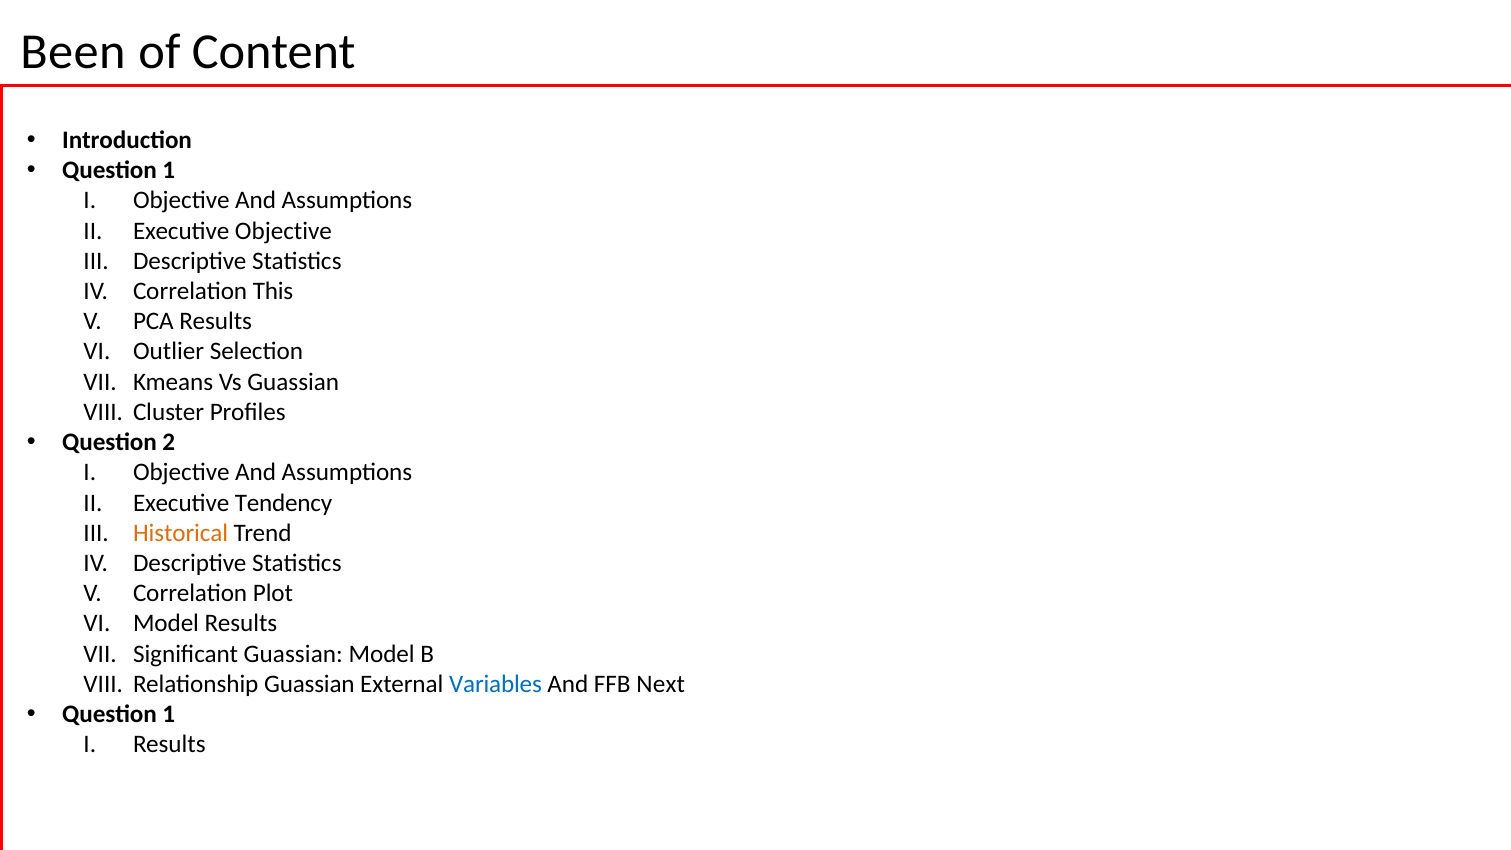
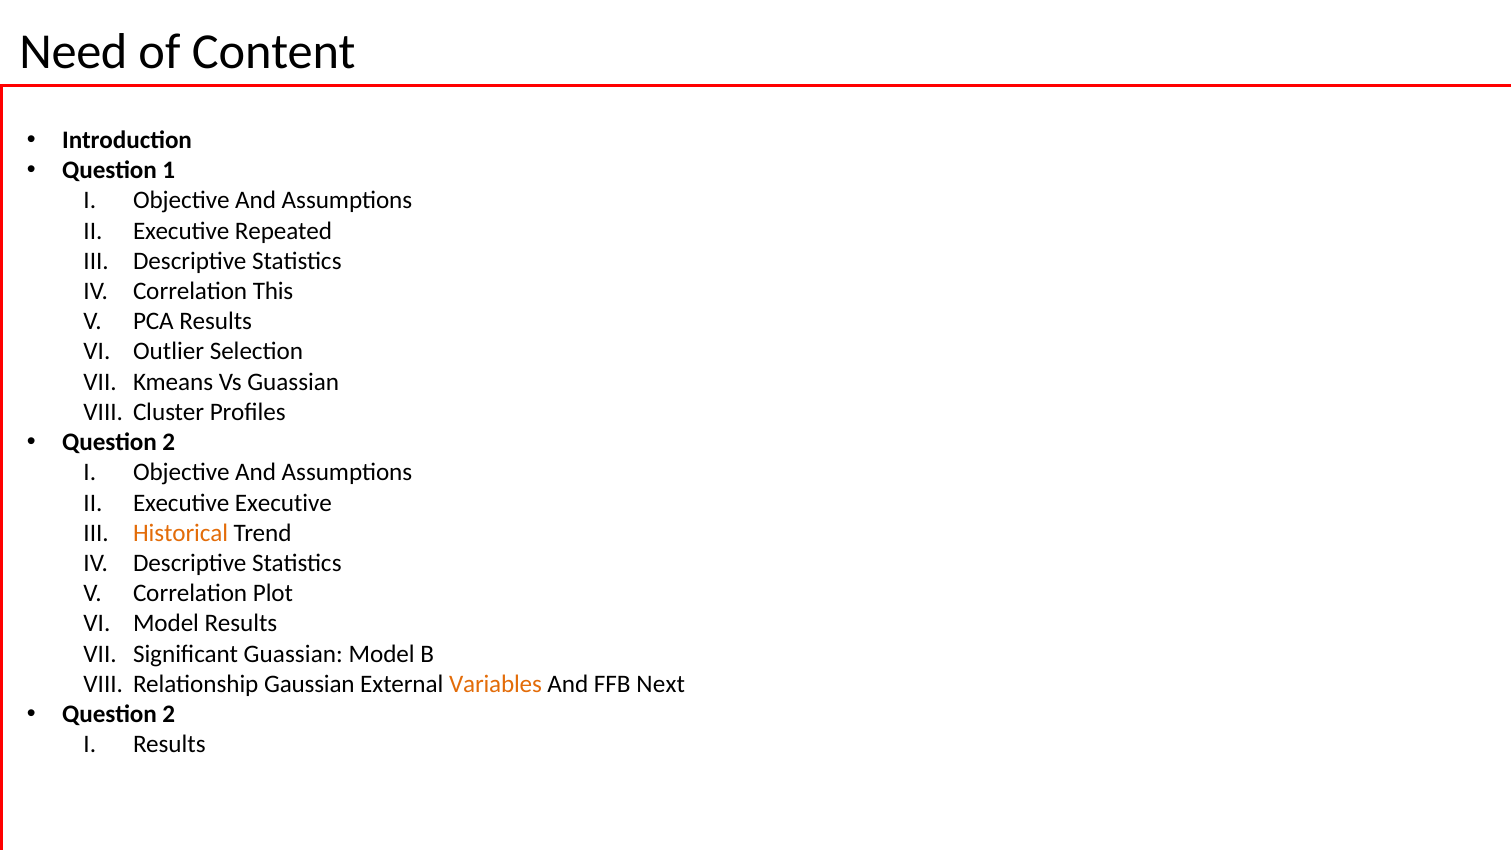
Been: Been -> Need (73, 52)
Executive Objective: Objective -> Repeated (283, 231)
Executive Tendency: Tendency -> Executive (283, 503)
Relationship Guassian: Guassian -> Gaussian (309, 684)
Variables colour: blue -> orange (495, 684)
1: 1 -> 2 (169, 714)
